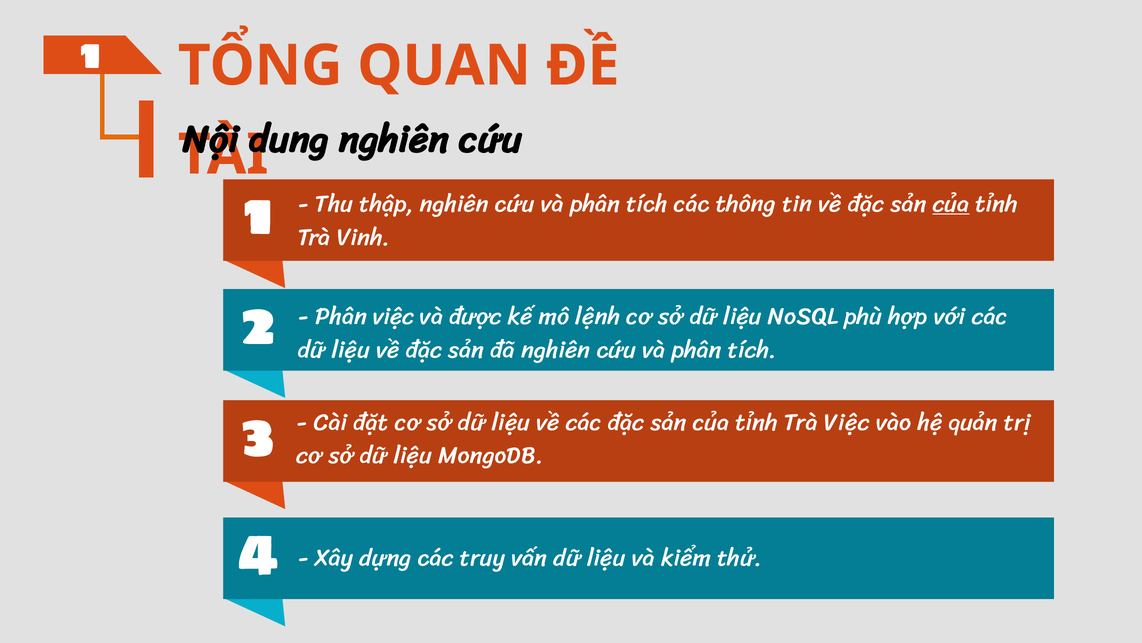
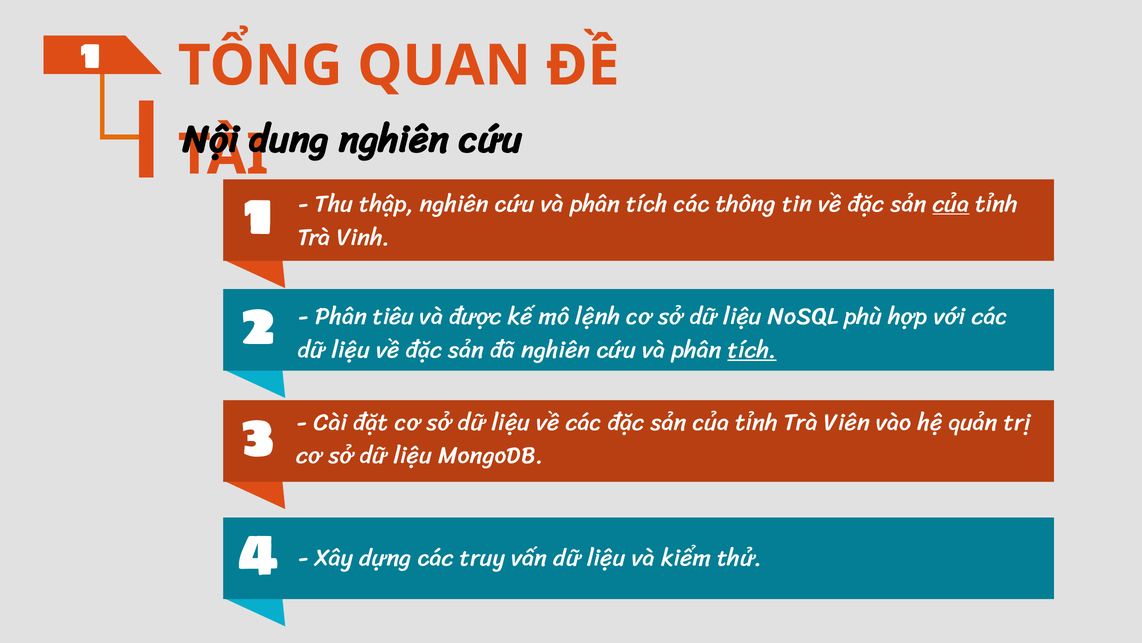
Phân việc: việc -> tiêu (394, 316)
tích underline: none -> present (752, 350)
Trà Việc: Việc -> Viên (847, 422)
